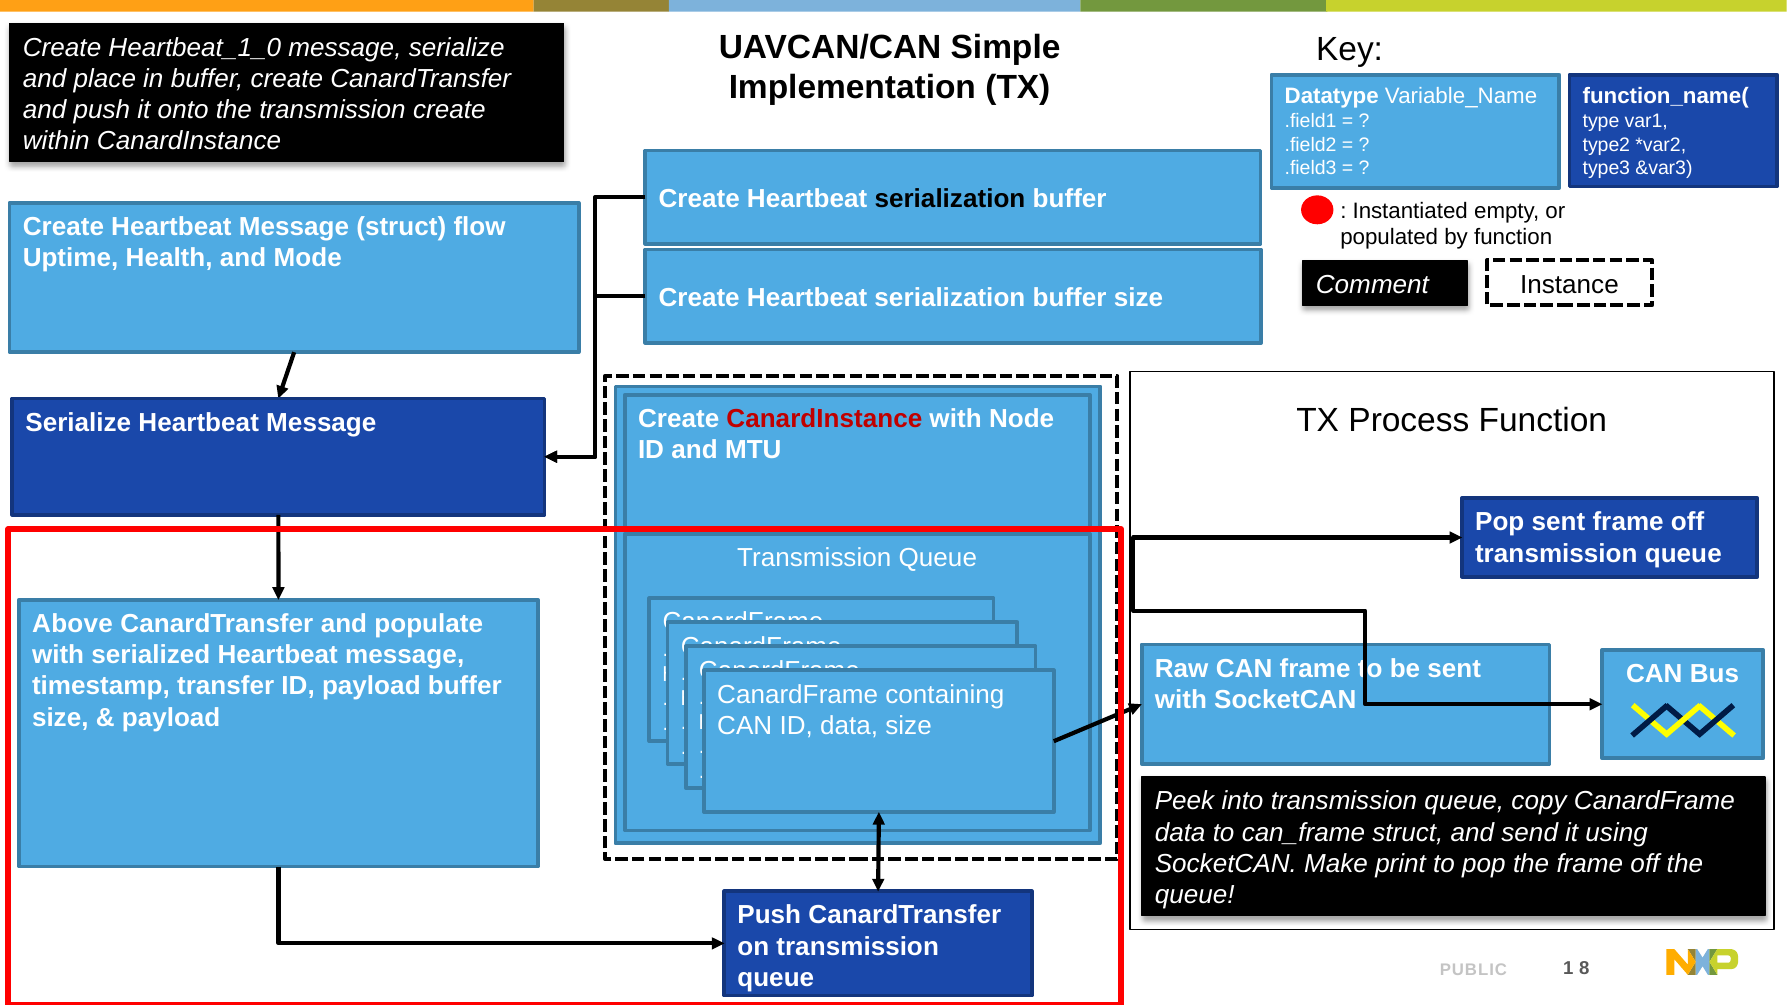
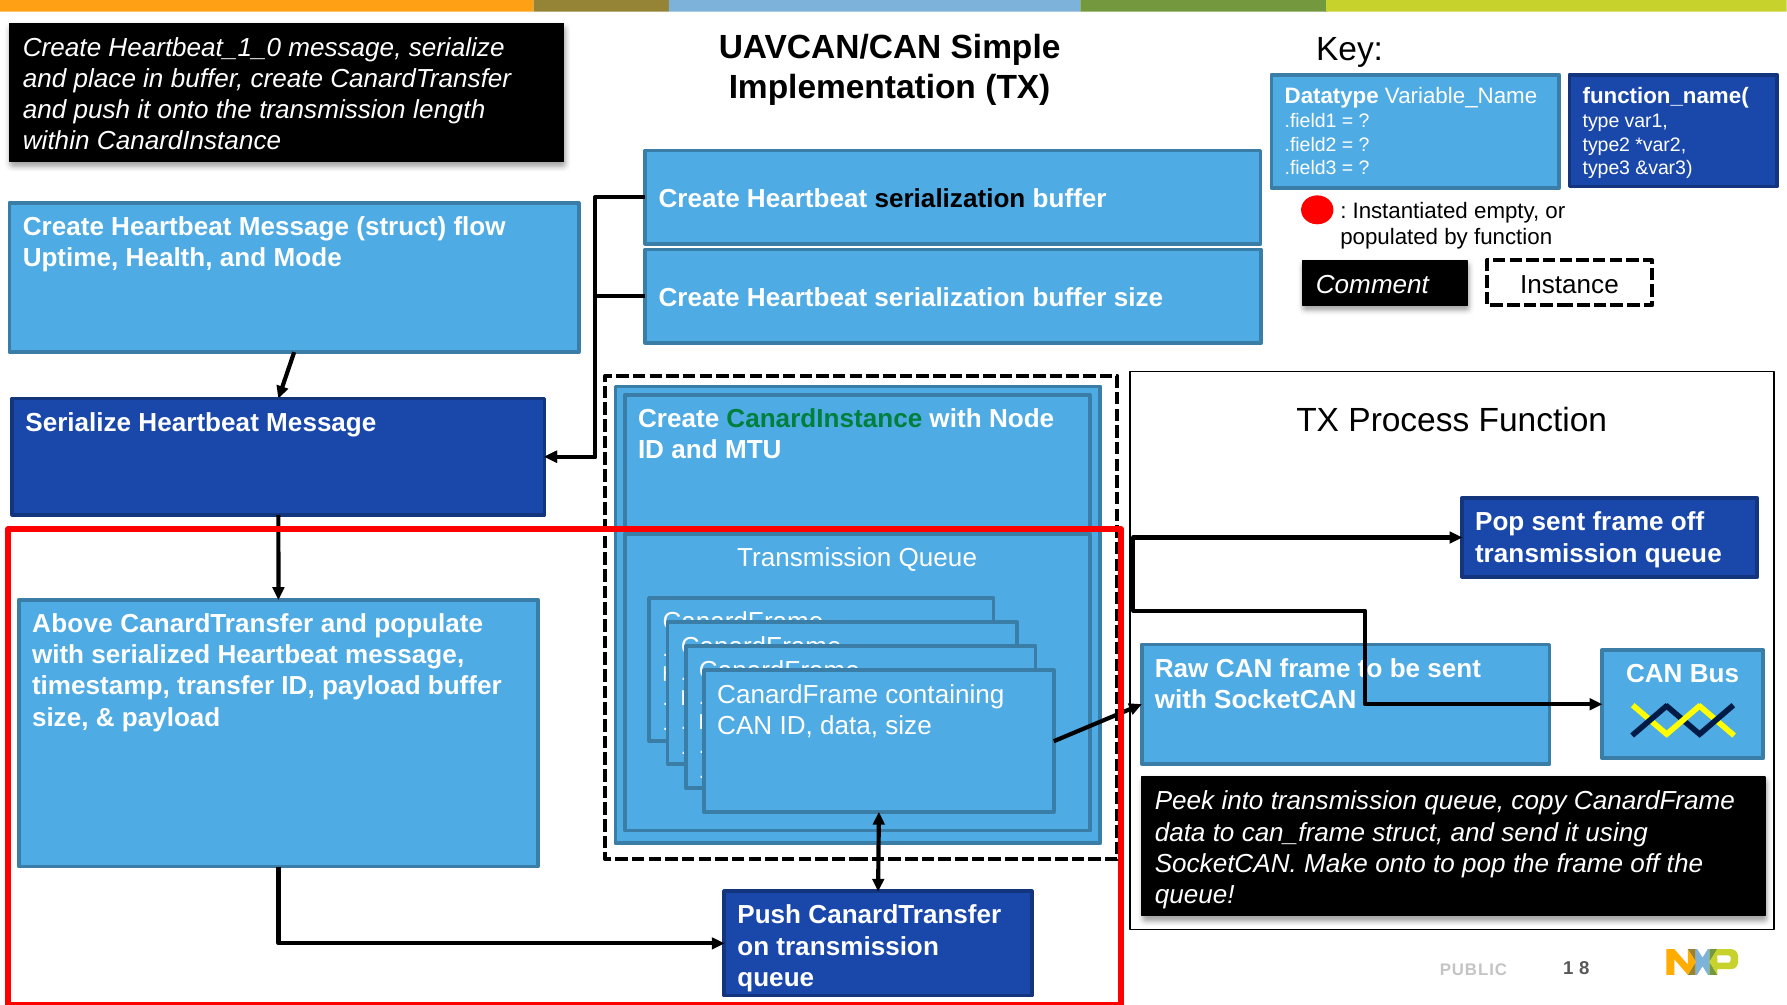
transmission create: create -> length (449, 110)
CanardInstance colour: red -> green (824, 419)
Make print: print -> onto (1401, 864)
